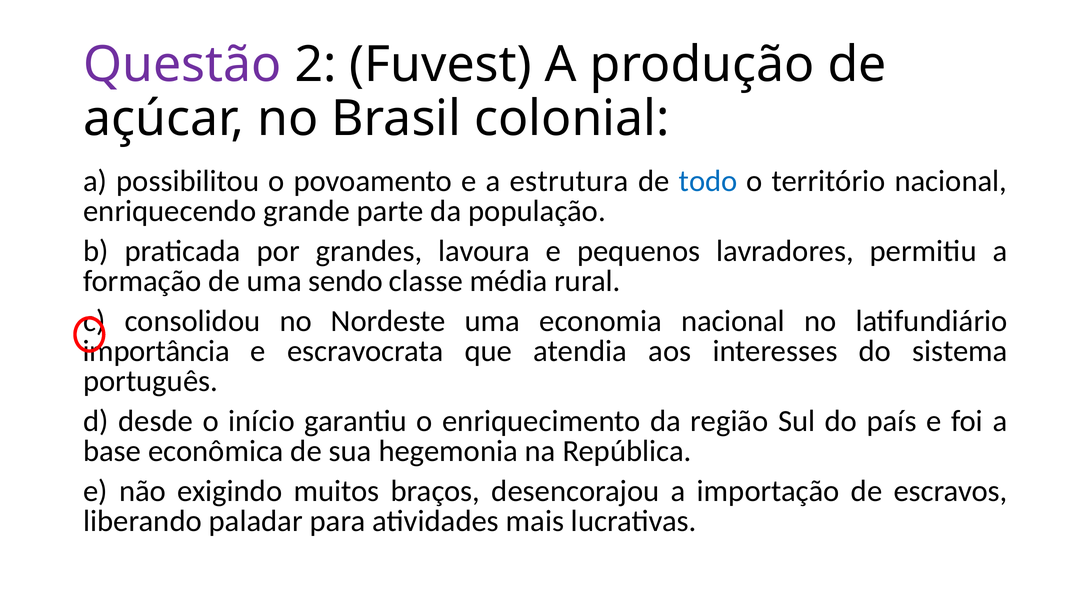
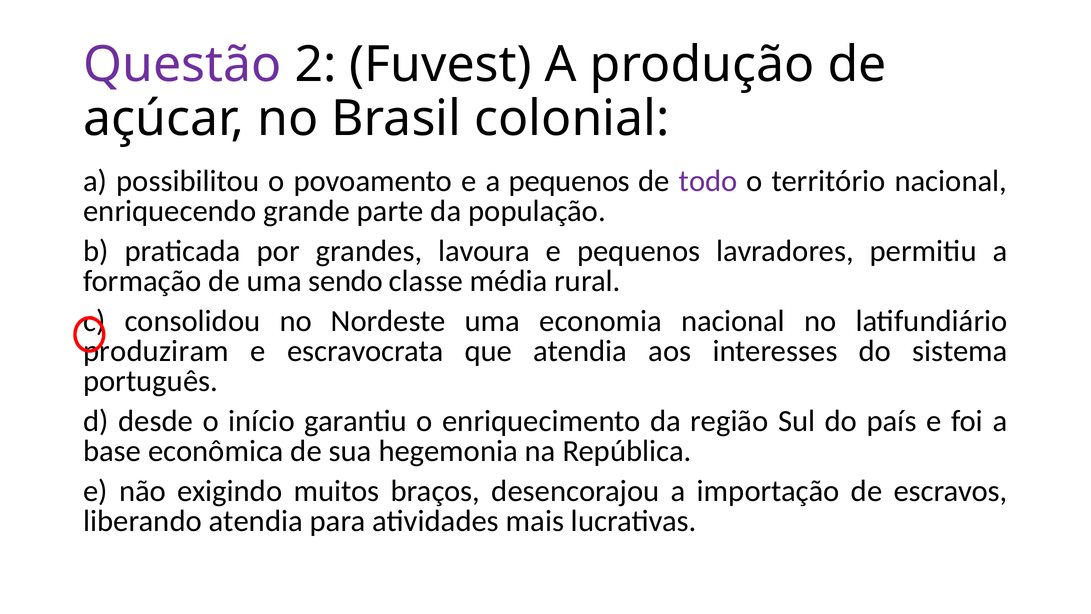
a estrutura: estrutura -> pequenos (569, 181)
todo colour: blue -> purple (708, 181)
importância: importância -> produziram (156, 351)
liberando paladar: paladar -> atendia (256, 521)
